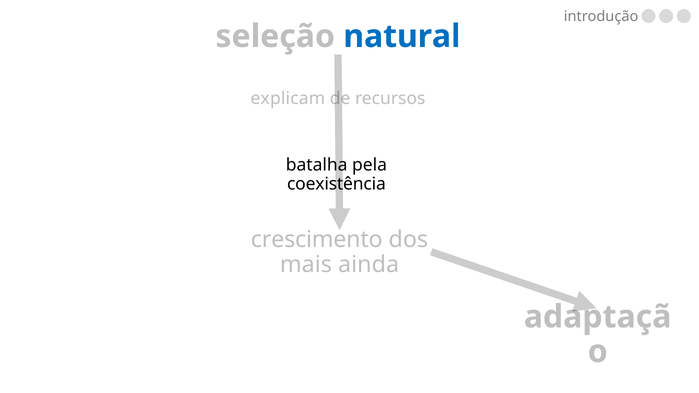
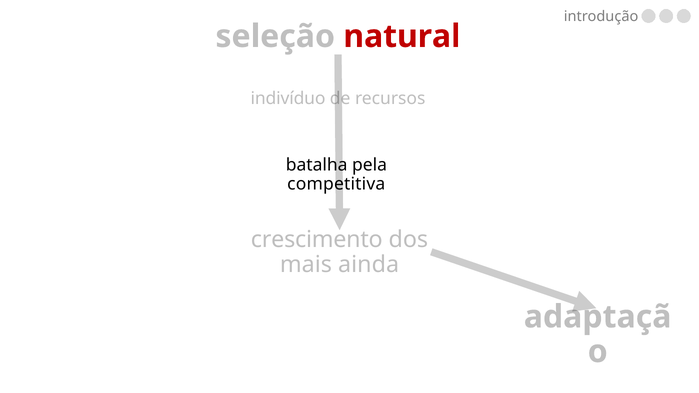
natural colour: blue -> red (402, 36)
explicam: explicam -> indivíduo (288, 98)
coexistência: coexistência -> competitiva (336, 184)
